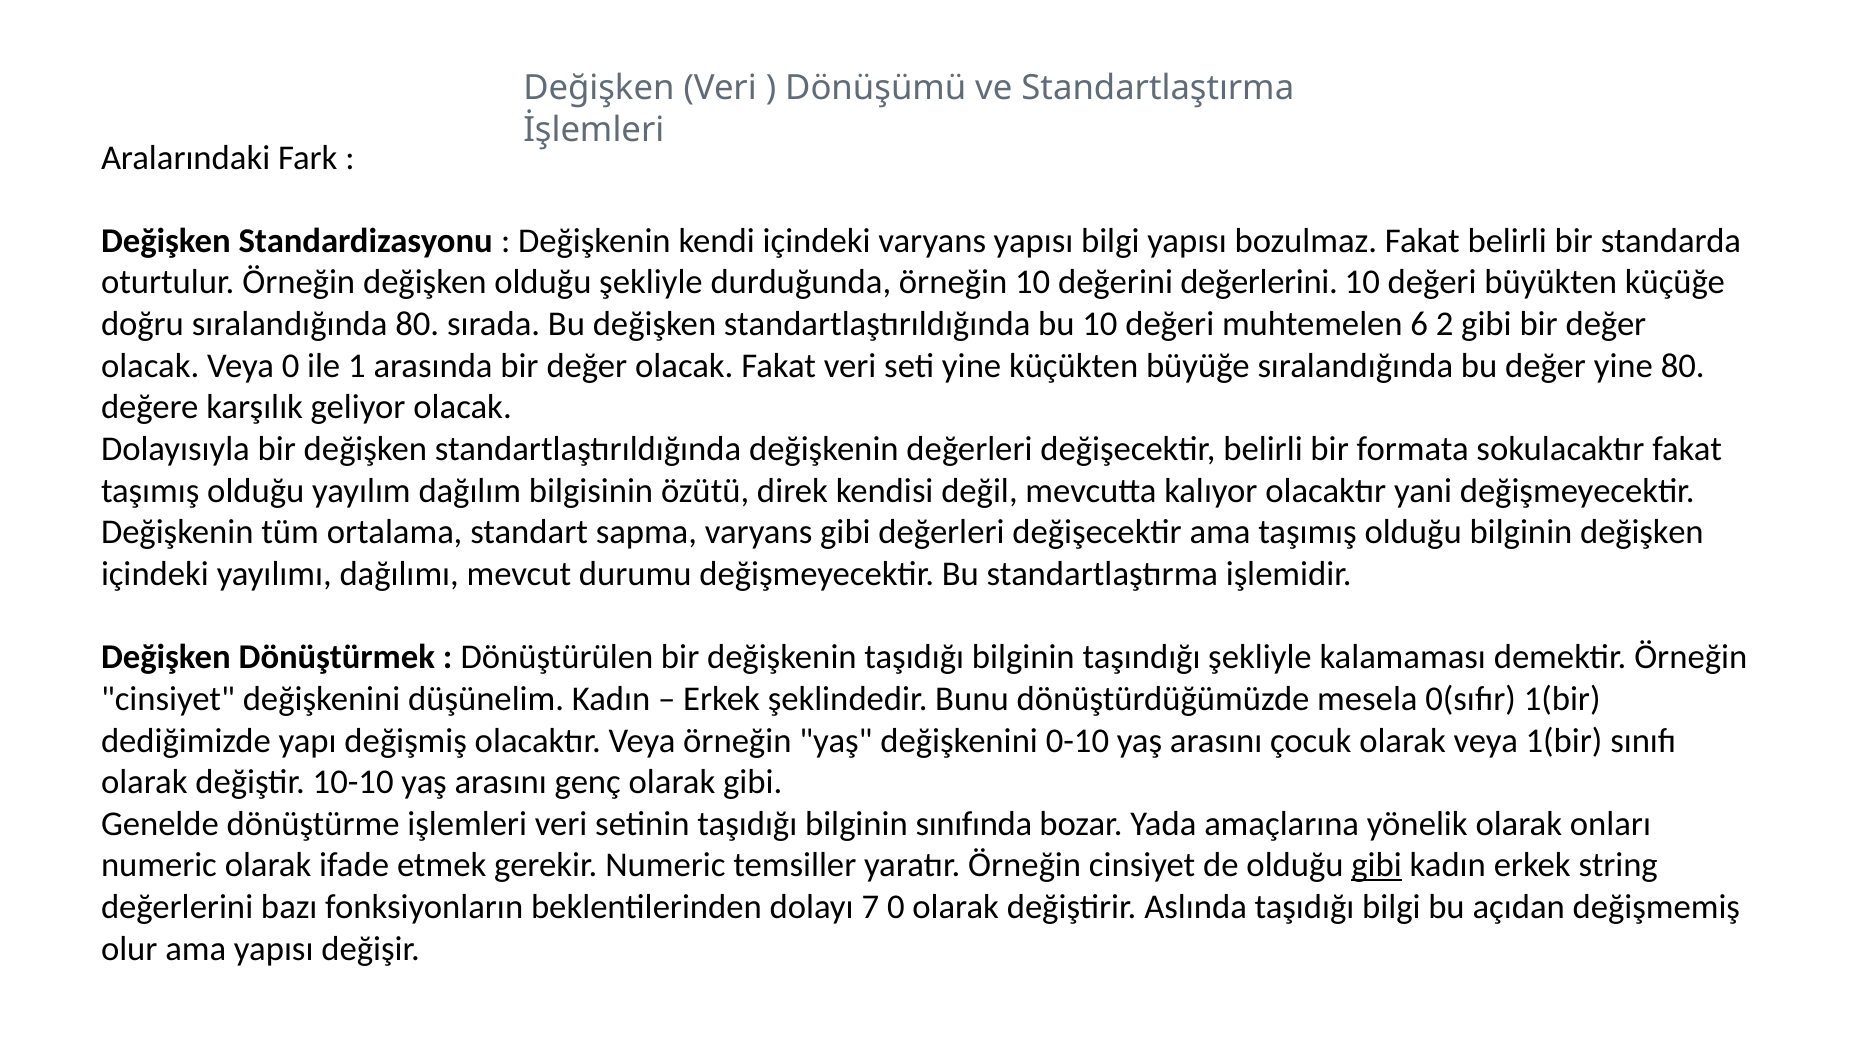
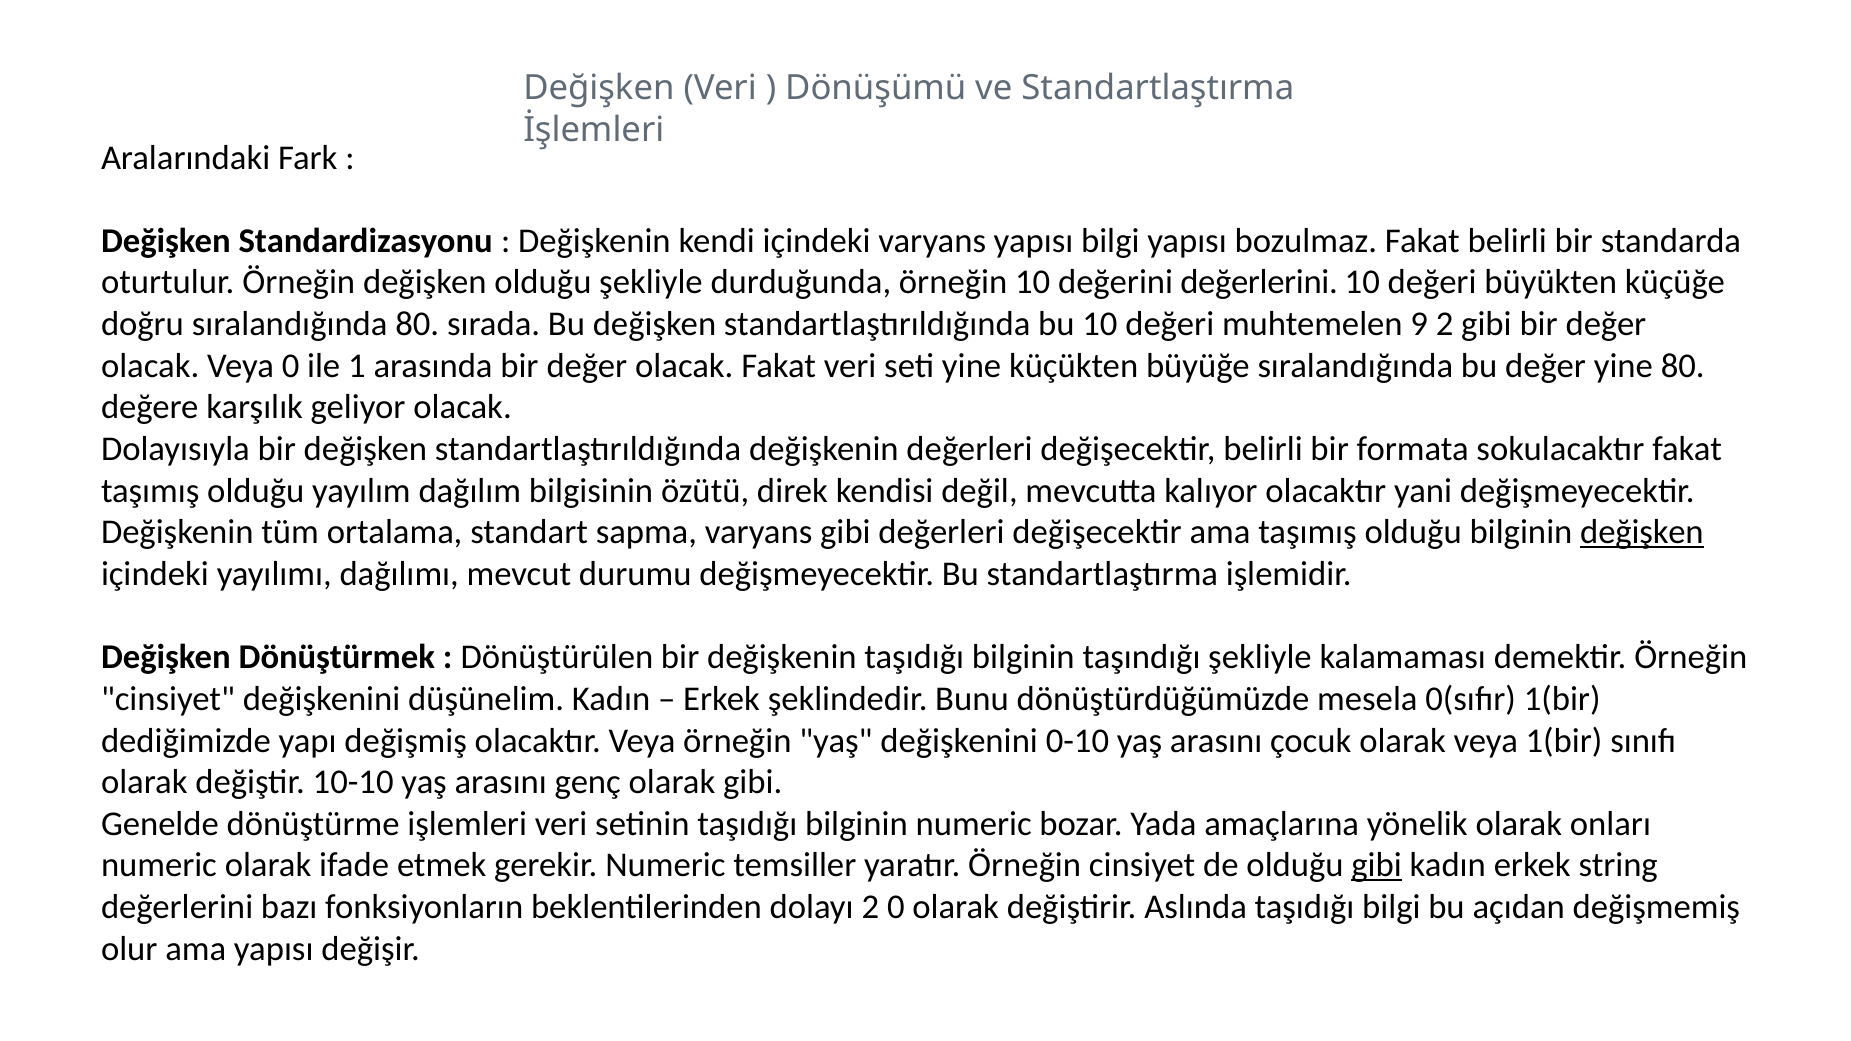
6: 6 -> 9 (1419, 324)
değişken underline: none -> present (1642, 532)
bilginin sınıfında: sınıfında -> numeric (974, 824)
dolayı 7: 7 -> 2 (870, 907)
